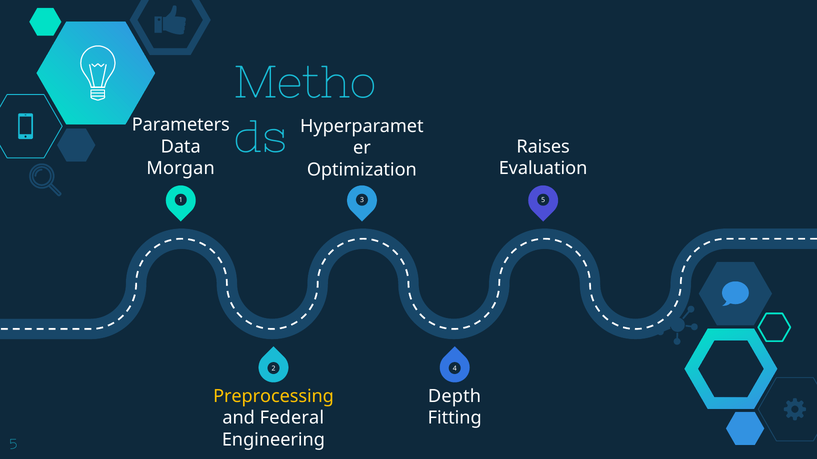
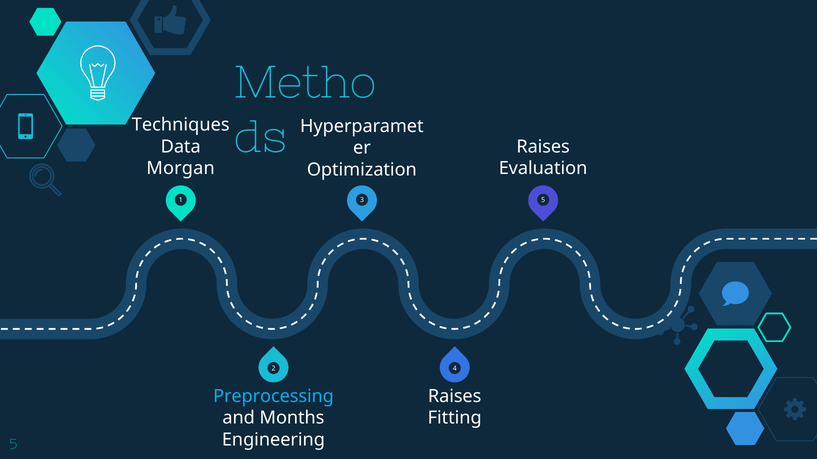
Parameters: Parameters -> Techniques (181, 125)
Preprocessing colour: yellow -> light blue (274, 397)
Depth: Depth -> Raises (455, 397)
Federal: Federal -> Months (292, 418)
